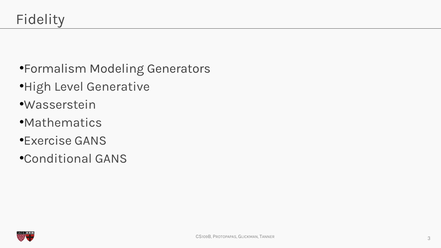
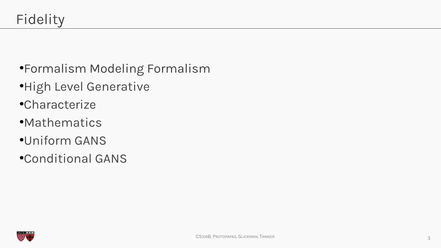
Modeling Generators: Generators -> Formalism (179, 69)
Wasserstein: Wasserstein -> Characterize (60, 105)
Exercise: Exercise -> Uniform (48, 141)
